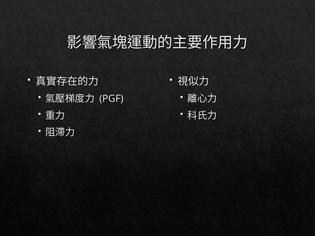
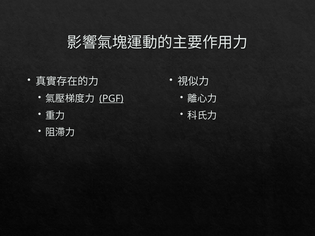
PGF underline: none -> present (111, 99)
